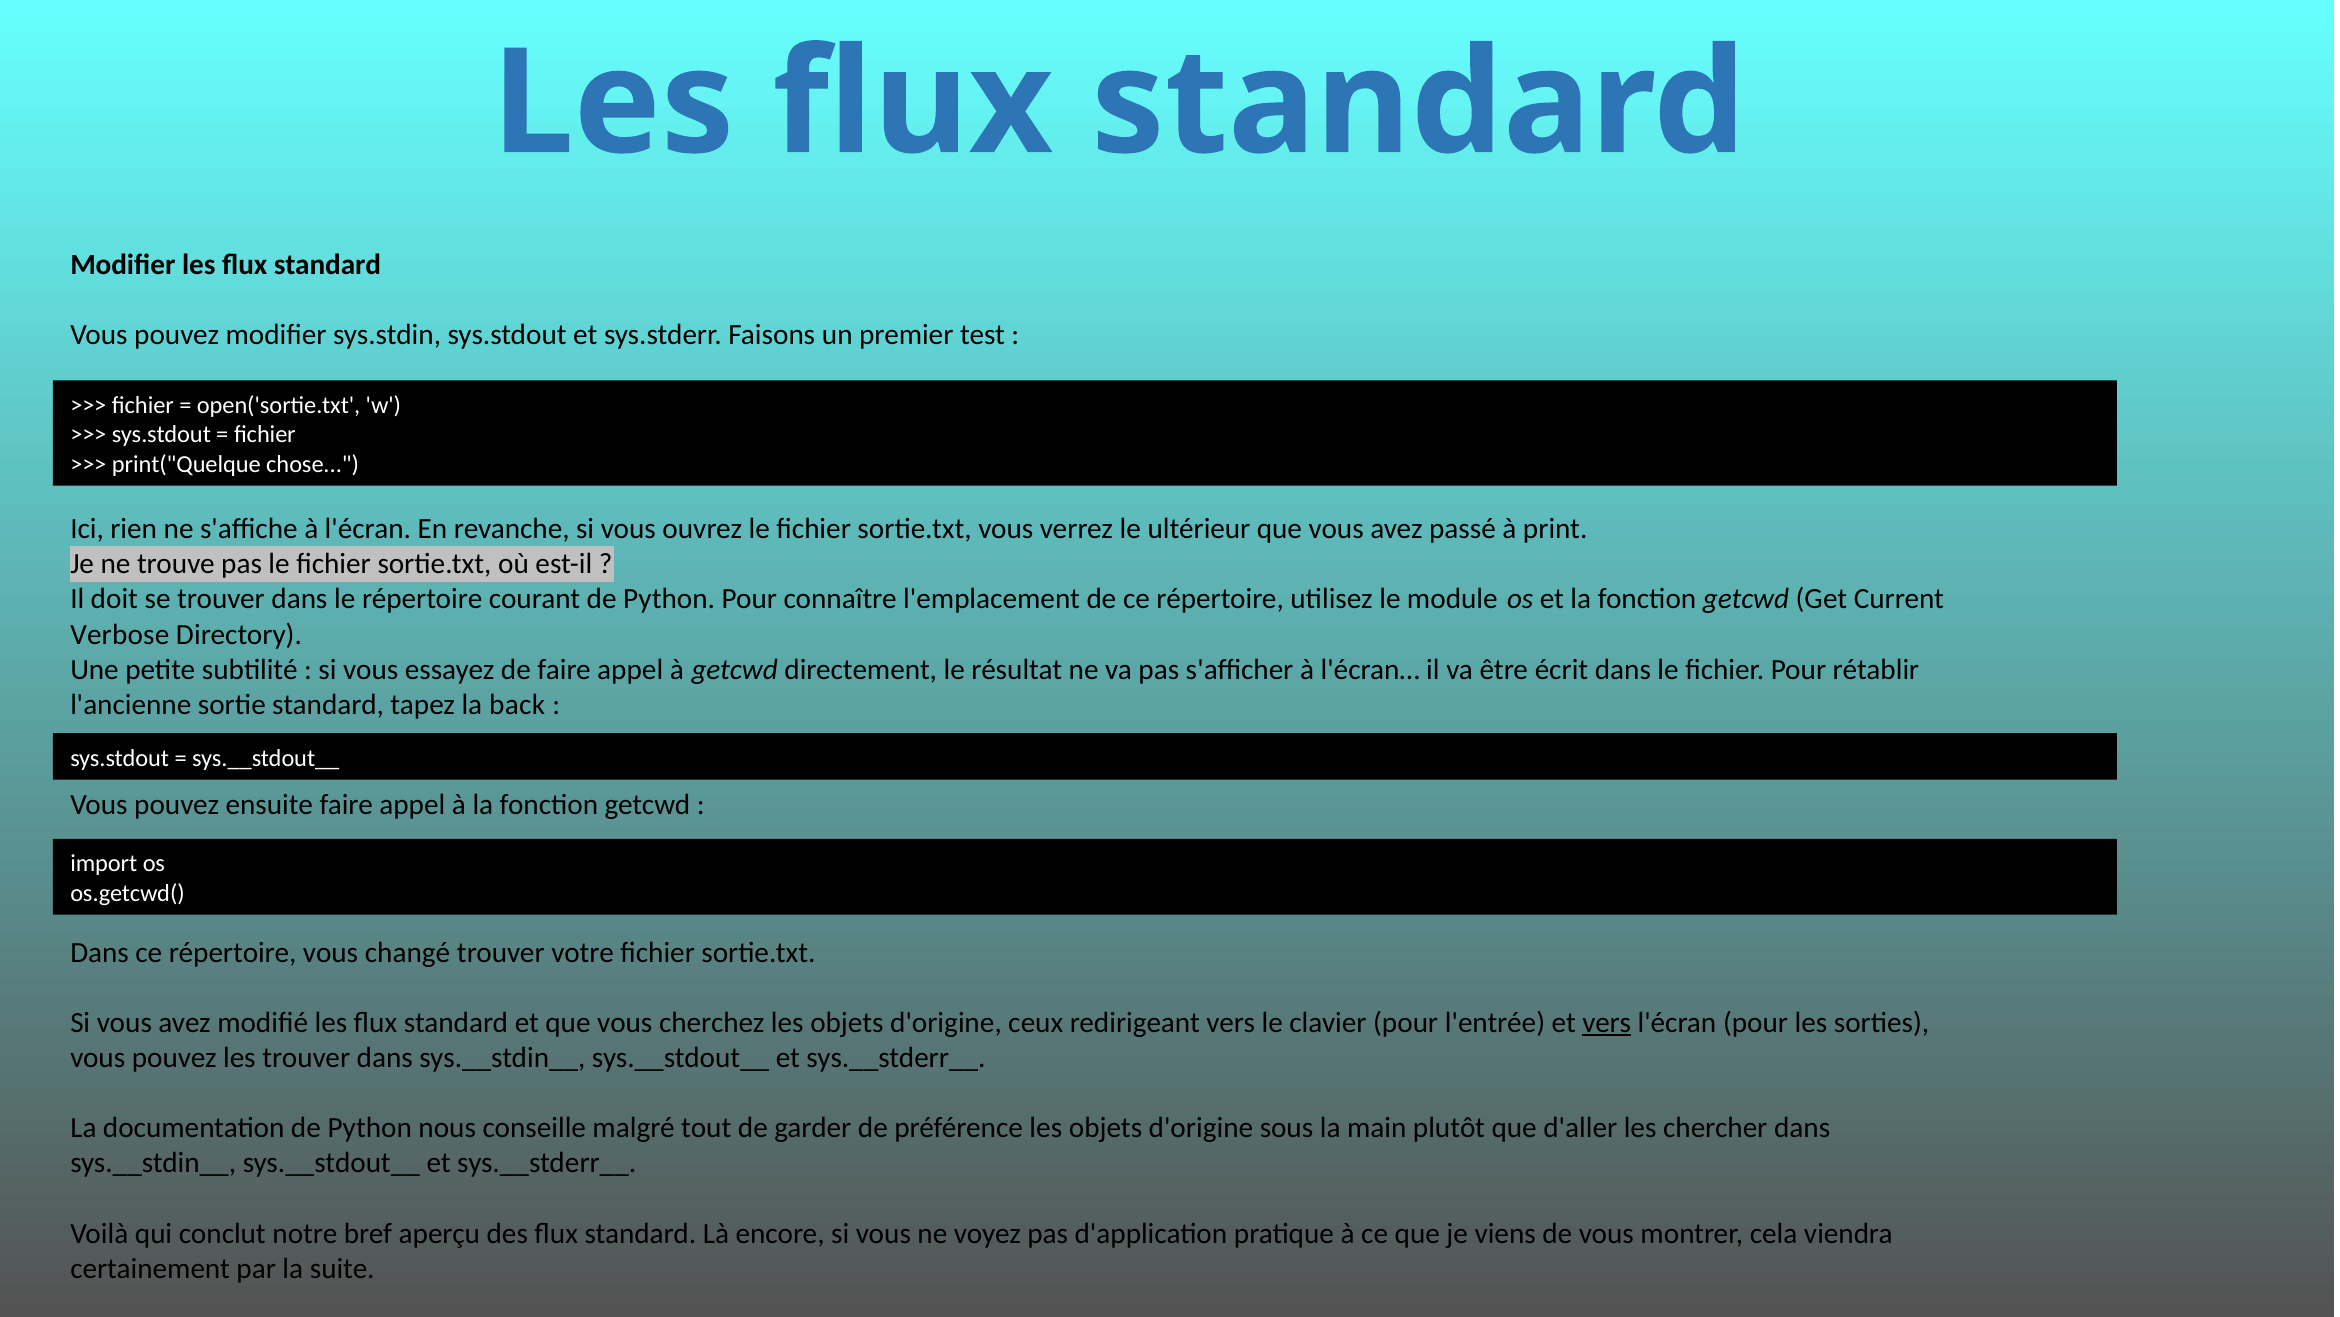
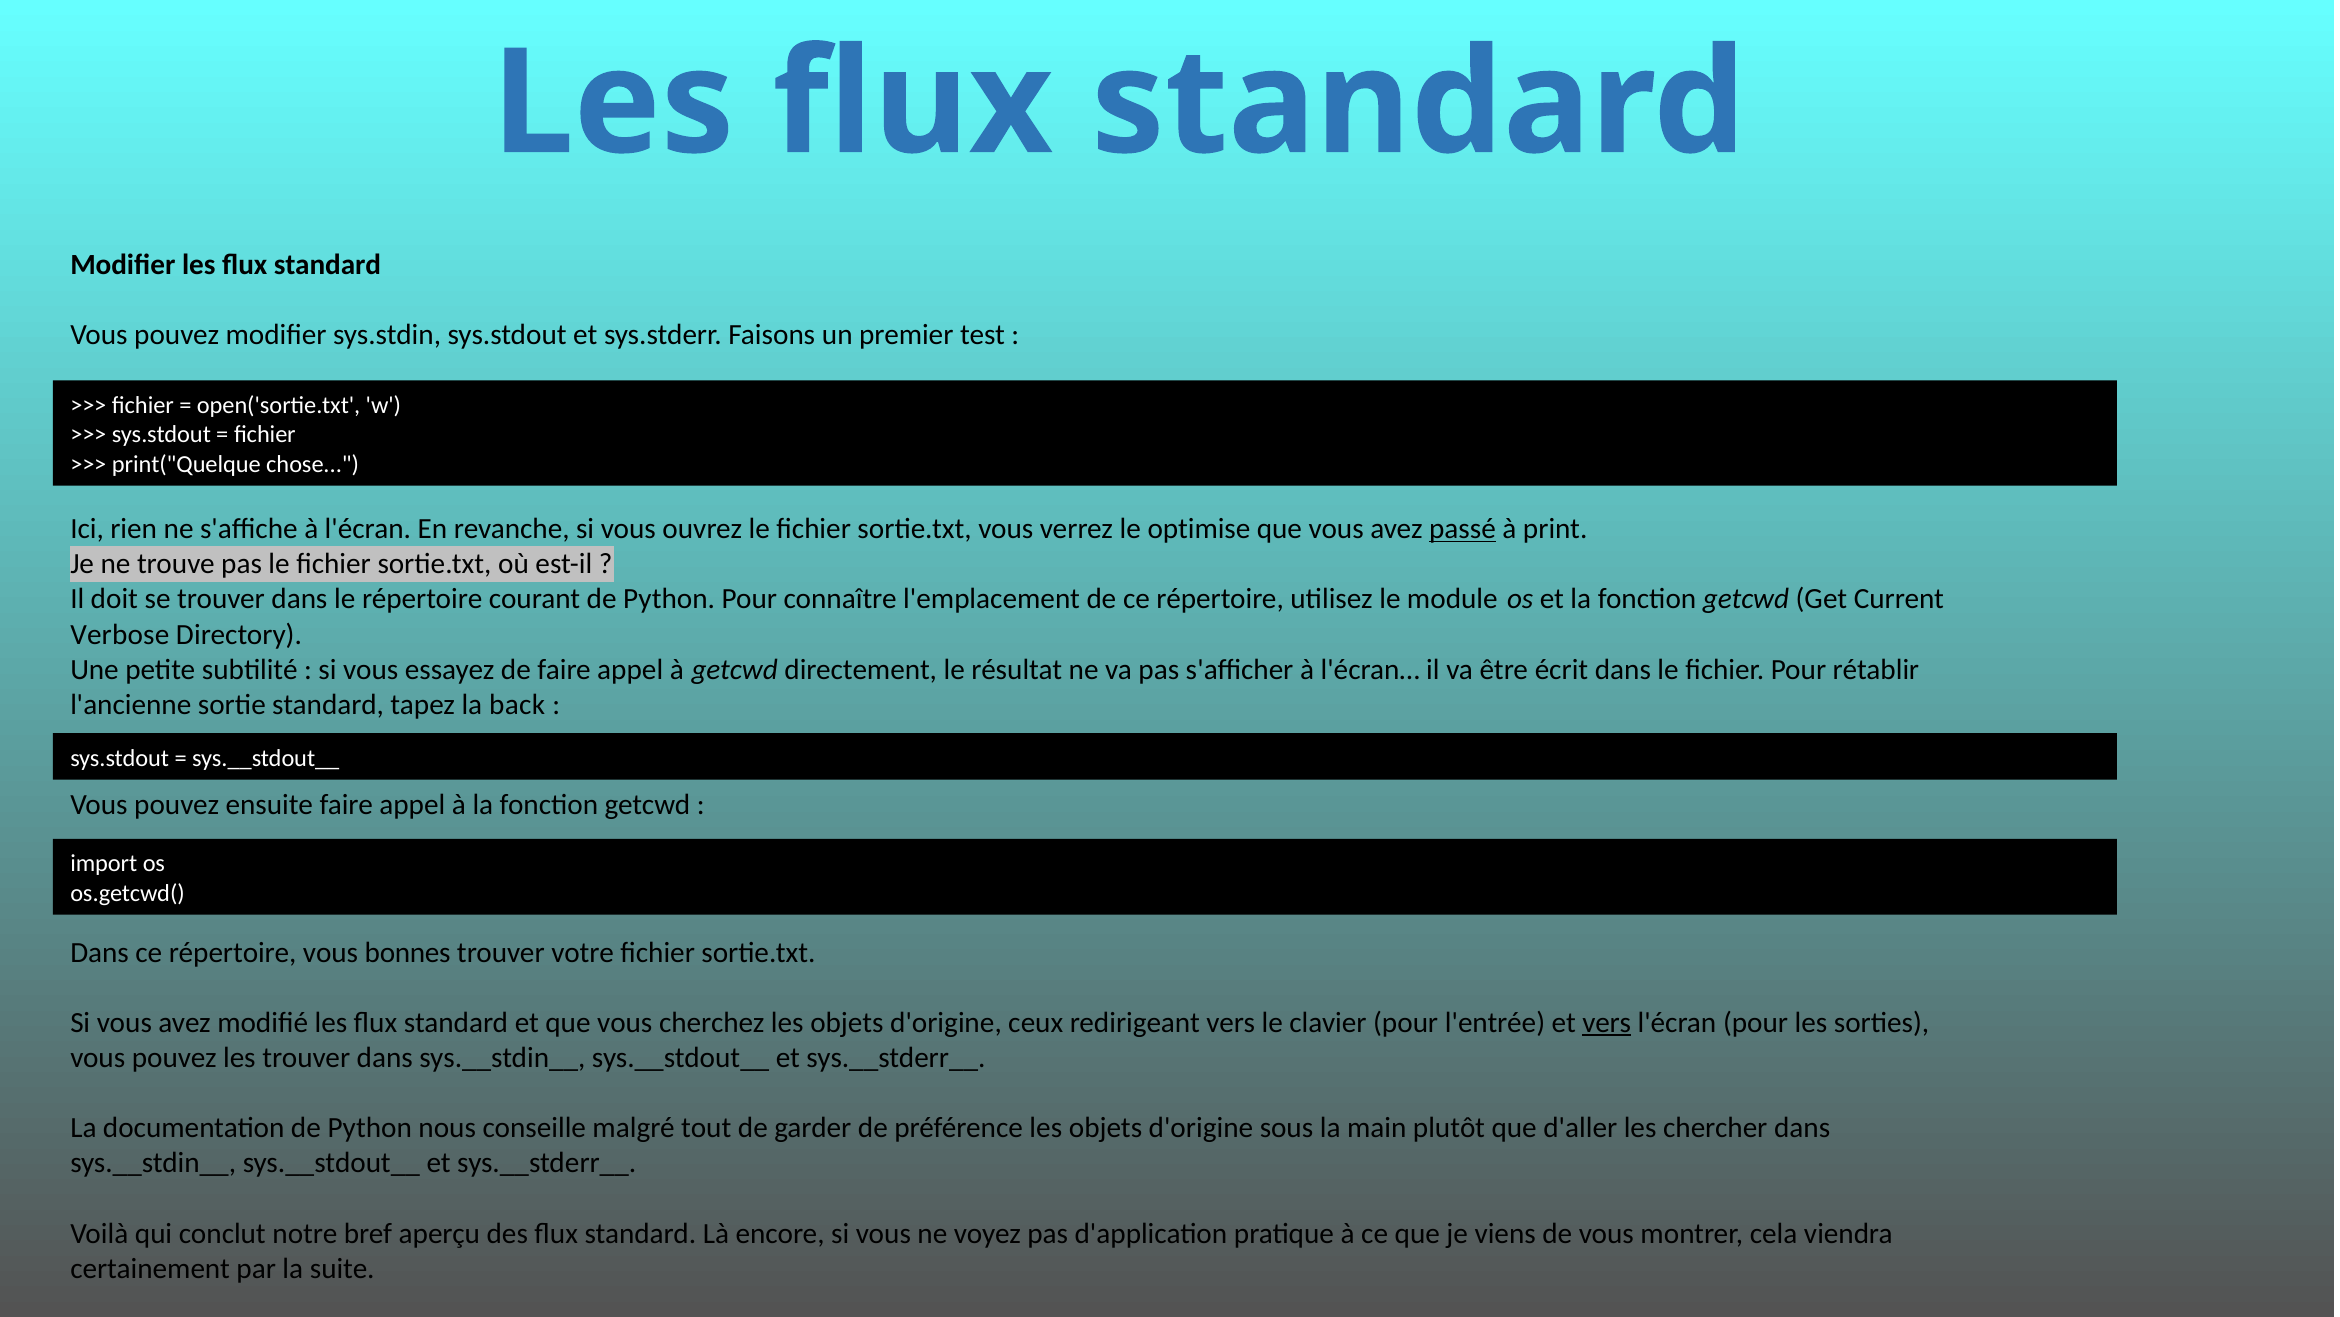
ultérieur: ultérieur -> optimise (1199, 529)
passé underline: none -> present (1462, 529)
changé: changé -> bonnes (408, 952)
